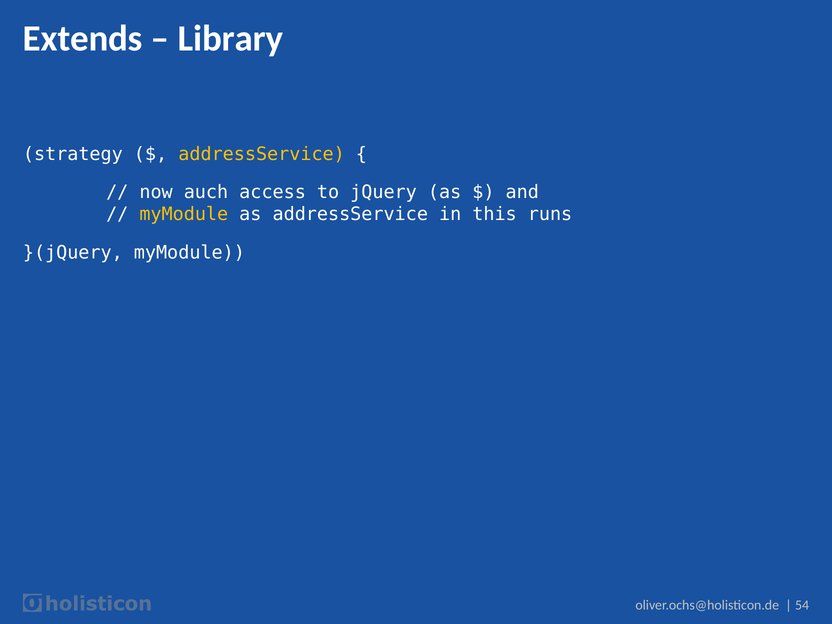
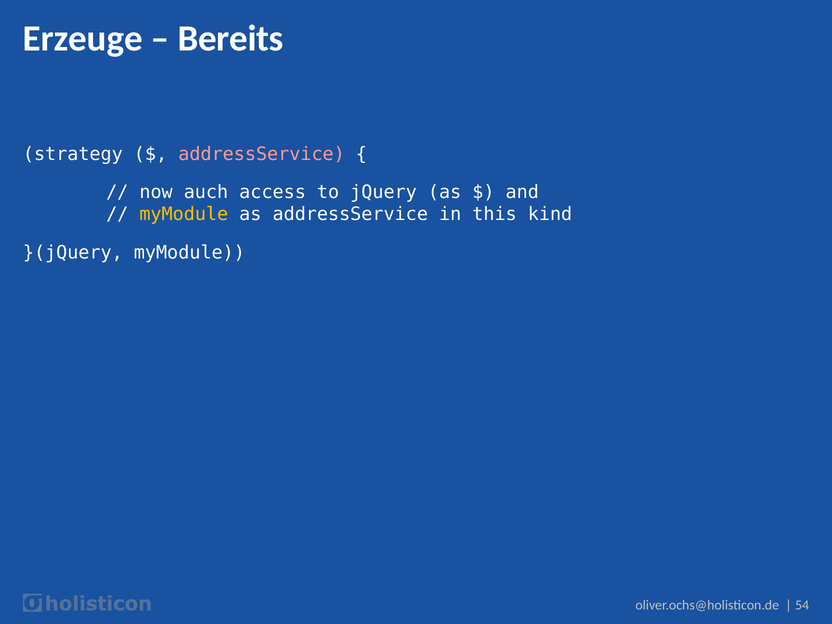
Extends: Extends -> Erzeuge (83, 39)
Library: Library -> Bereits (231, 39)
addressService colour: yellow -> pink (262, 154)
runs: runs -> kind (550, 214)
